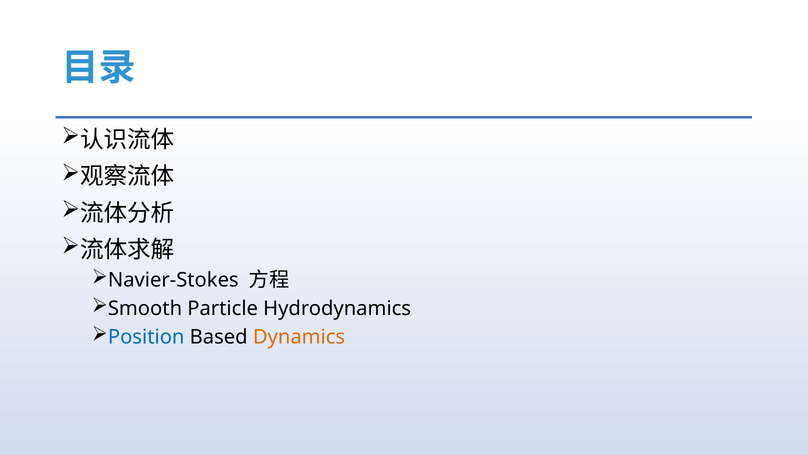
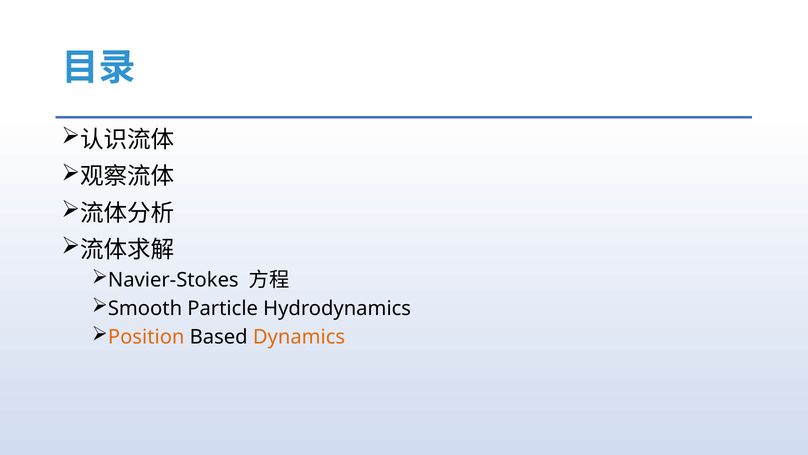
Position colour: blue -> orange (146, 337)
